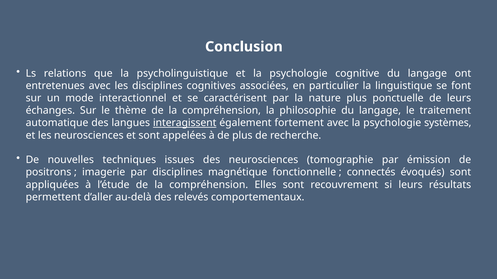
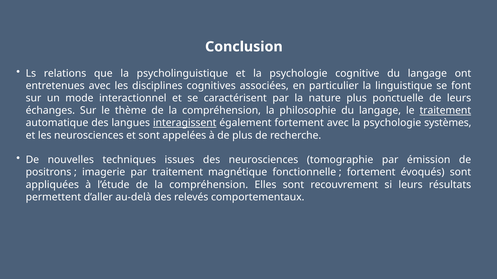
traitement underline: none -> present (445, 111)
par disciplines: disciplines -> traitement (178, 173)
connectés: connectés -> fortement (371, 173)
